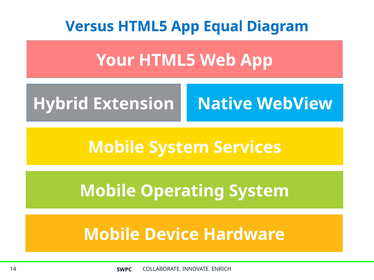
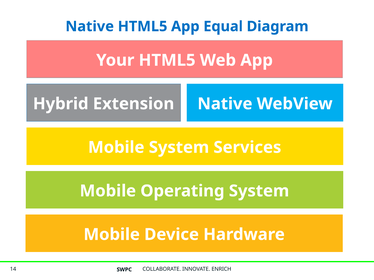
Versus: Versus -> Native (90, 26)
